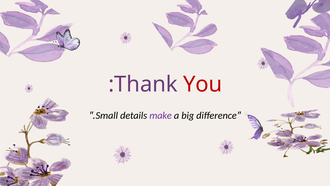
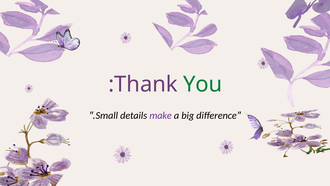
You colour: red -> green (203, 84)
